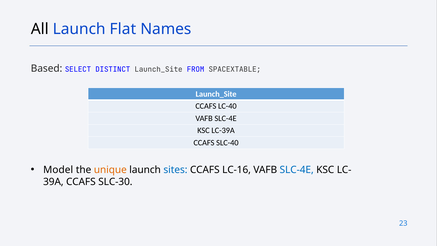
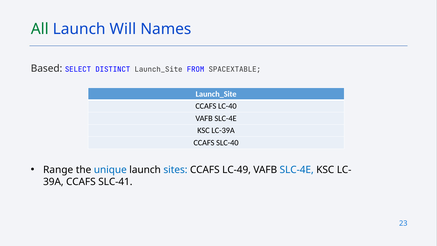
All colour: black -> green (40, 29)
Flat: Flat -> Will (123, 29)
Model: Model -> Range (58, 170)
unique colour: orange -> blue (110, 170)
LC-16: LC-16 -> LC-49 (237, 170)
SLC-30: SLC-30 -> SLC-41 (115, 182)
